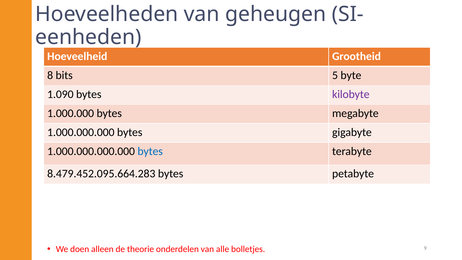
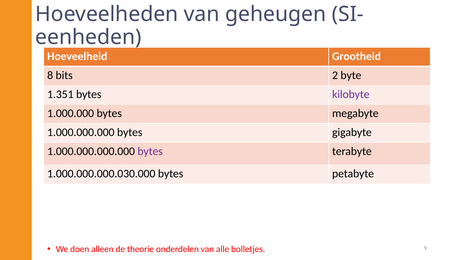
5: 5 -> 2 (335, 75)
1.090: 1.090 -> 1.351 (60, 94)
bytes colour: blue -> purple (150, 151)
8.479.452.095.664.283: 8.479.452.095.664.283 -> 1.000.000.000.030.000 (101, 174)
